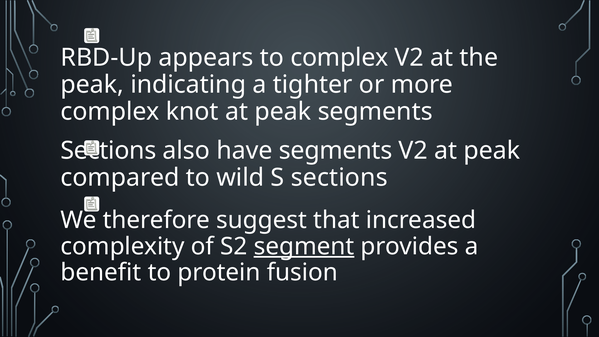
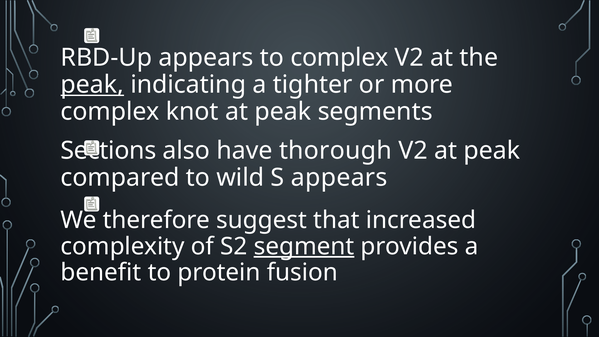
peak underline: none -> present (92, 85)
have segments: segments -> thorough (335, 151)
S sections: sections -> appears (339, 178)
